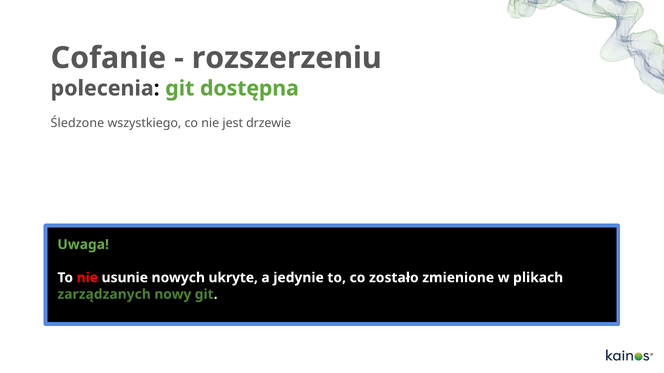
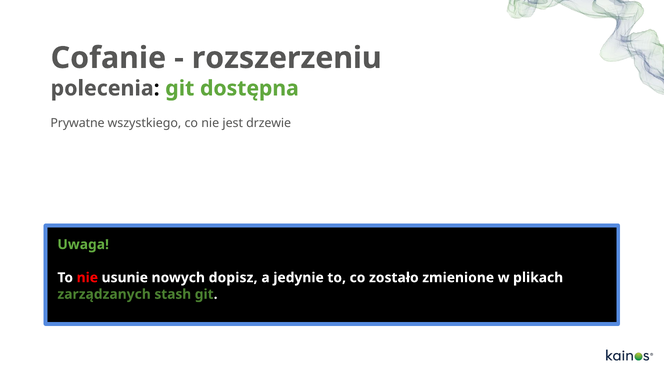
Śledzone: Śledzone -> Prywatne (78, 123)
ukryte: ukryte -> dopisz (233, 278)
nowy: nowy -> stash (173, 295)
